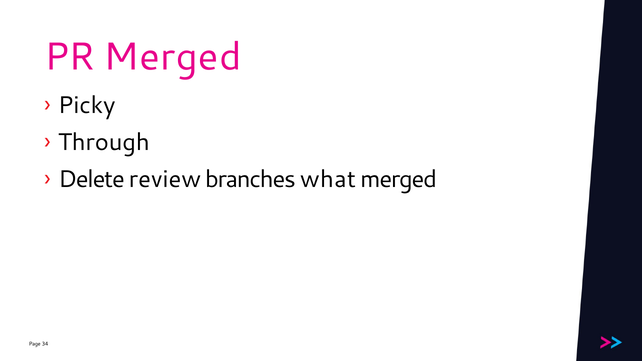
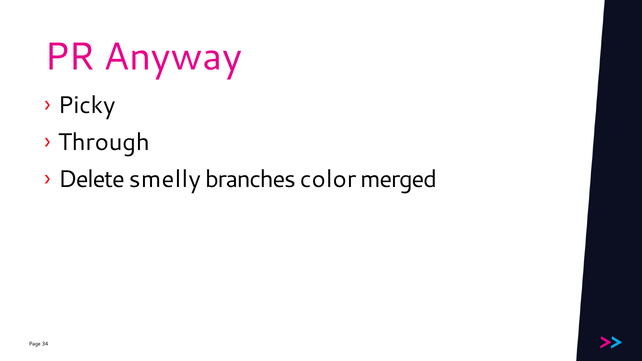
PR Merged: Merged -> Anyway (173, 57)
review: review -> smelly (165, 179)
what: what -> color (328, 179)
